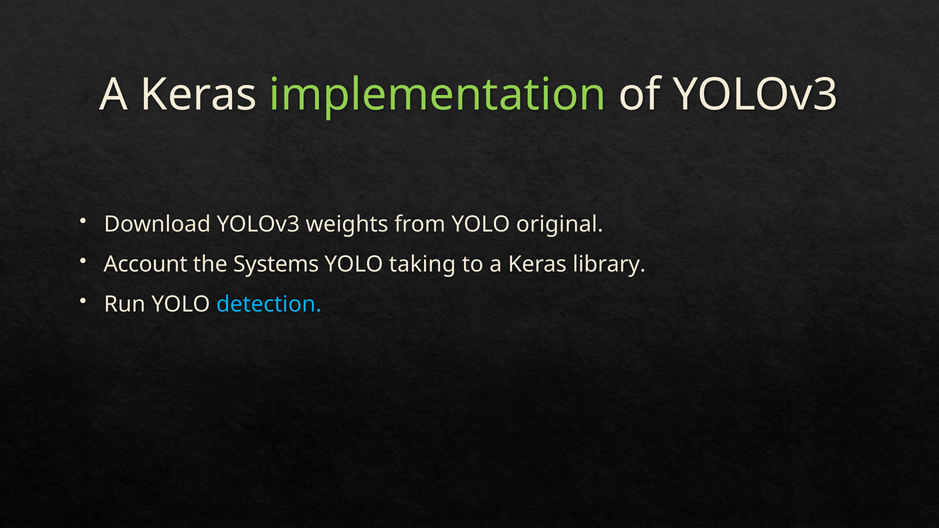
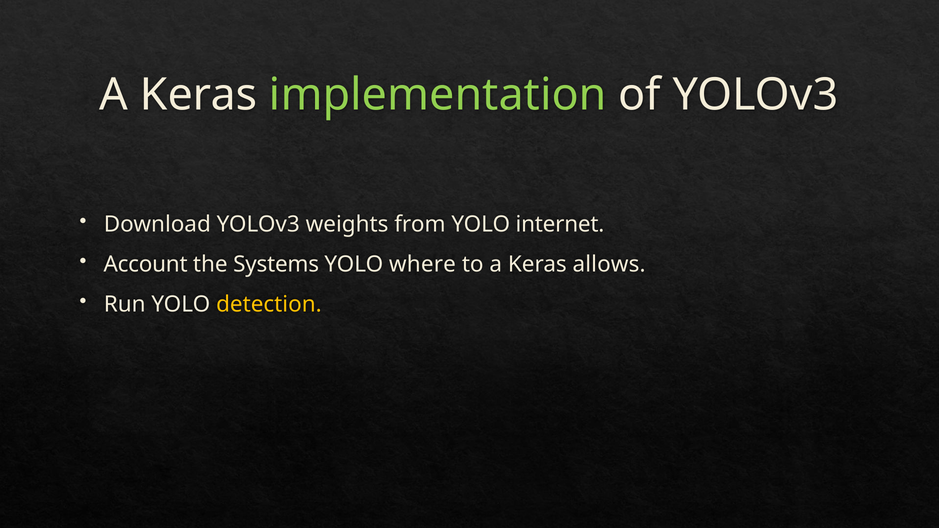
original: original -> internet (560, 224)
taking: taking -> where (422, 264)
library: library -> allows (609, 264)
detection colour: light blue -> yellow (269, 304)
